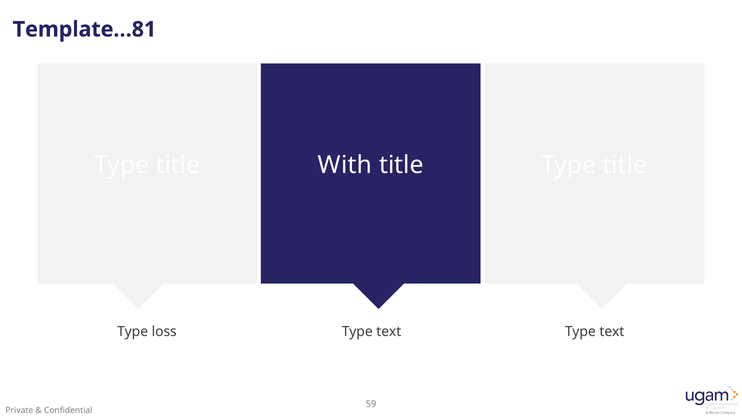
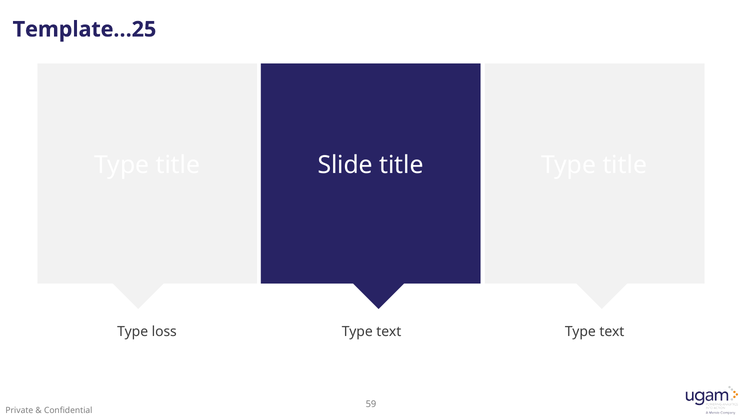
Template…81: Template…81 -> Template…25 (84, 29)
With: With -> Slide (345, 165)
